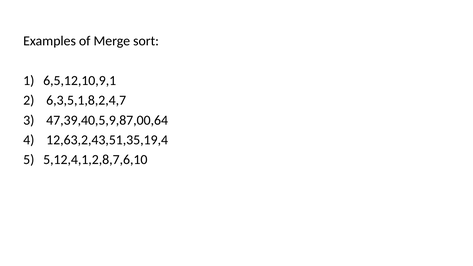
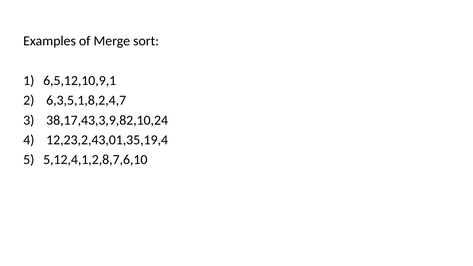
47,39,40,5,9,87,00,64: 47,39,40,5,9,87,00,64 -> 38,17,43,3,9,82,10,24 (107, 120)
12,63,2,43,51,35,19,4: 12,63,2,43,51,35,19,4 -> 12,23,2,43,01,35,19,4 (107, 140)
